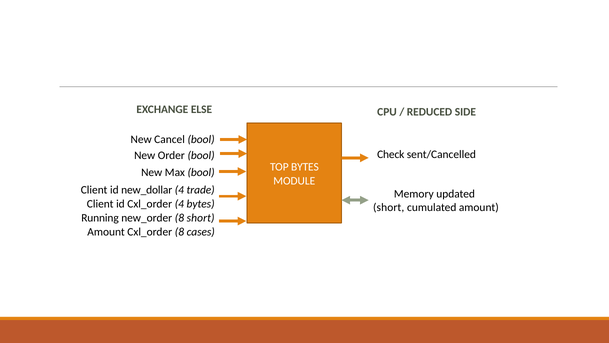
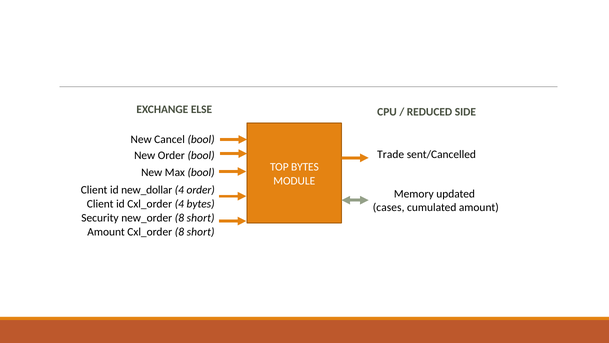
Check: Check -> Trade (391, 154)
4 trade: trade -> order (201, 190)
short: short -> cases (389, 207)
Running: Running -> Security (100, 218)
Cxl_order 8 cases: cases -> short (201, 232)
